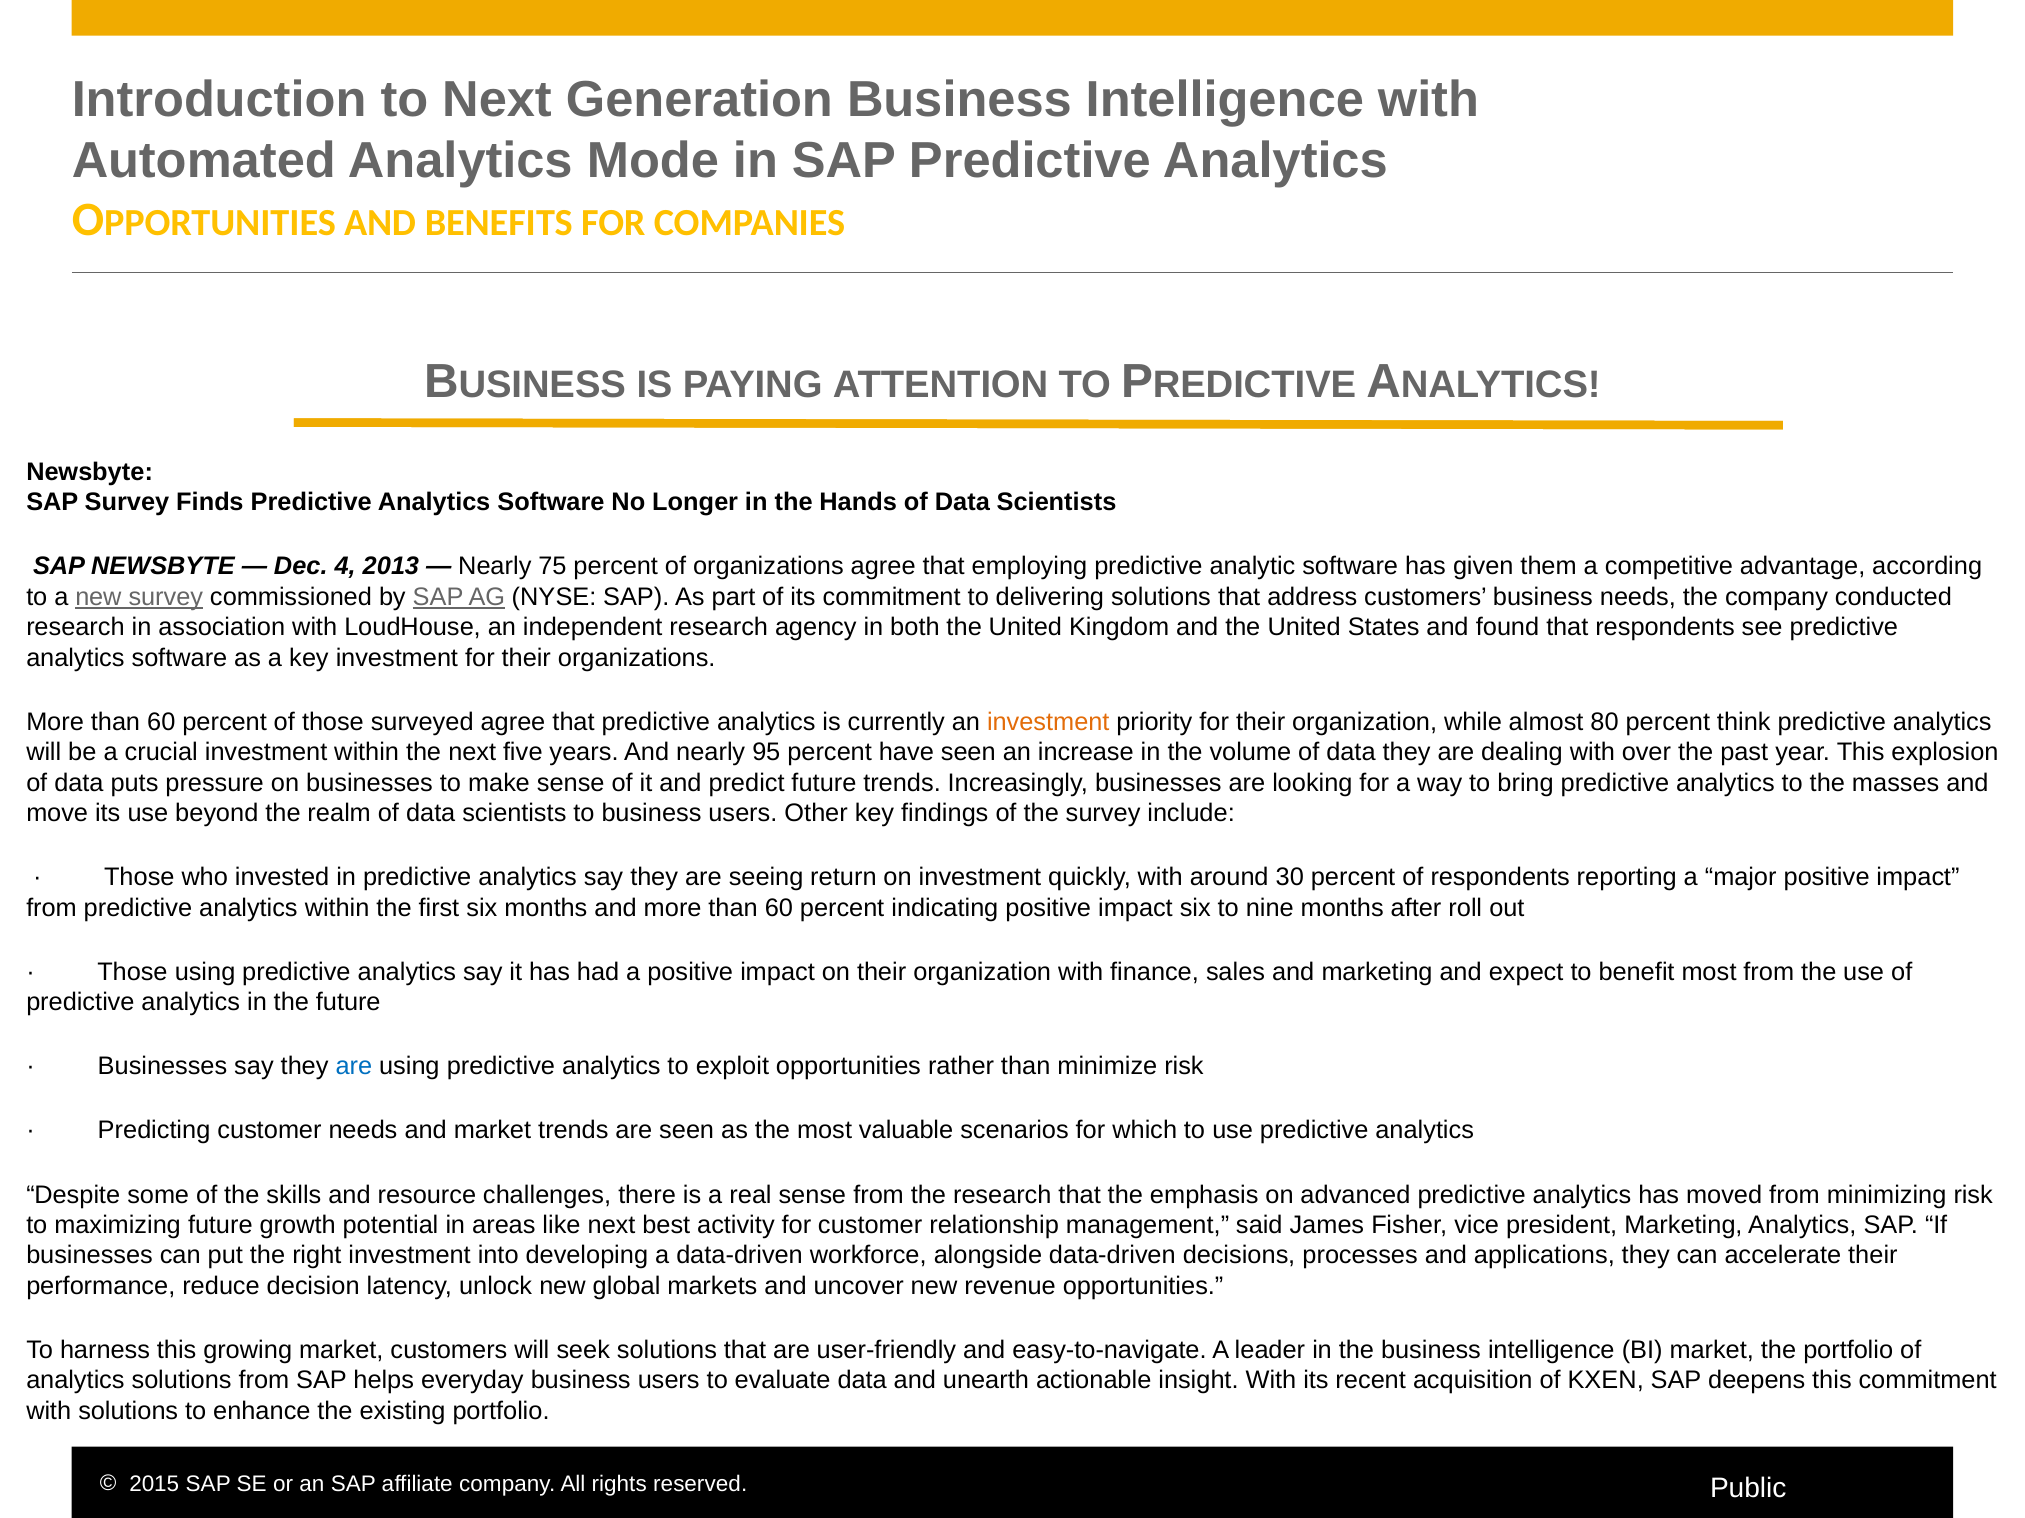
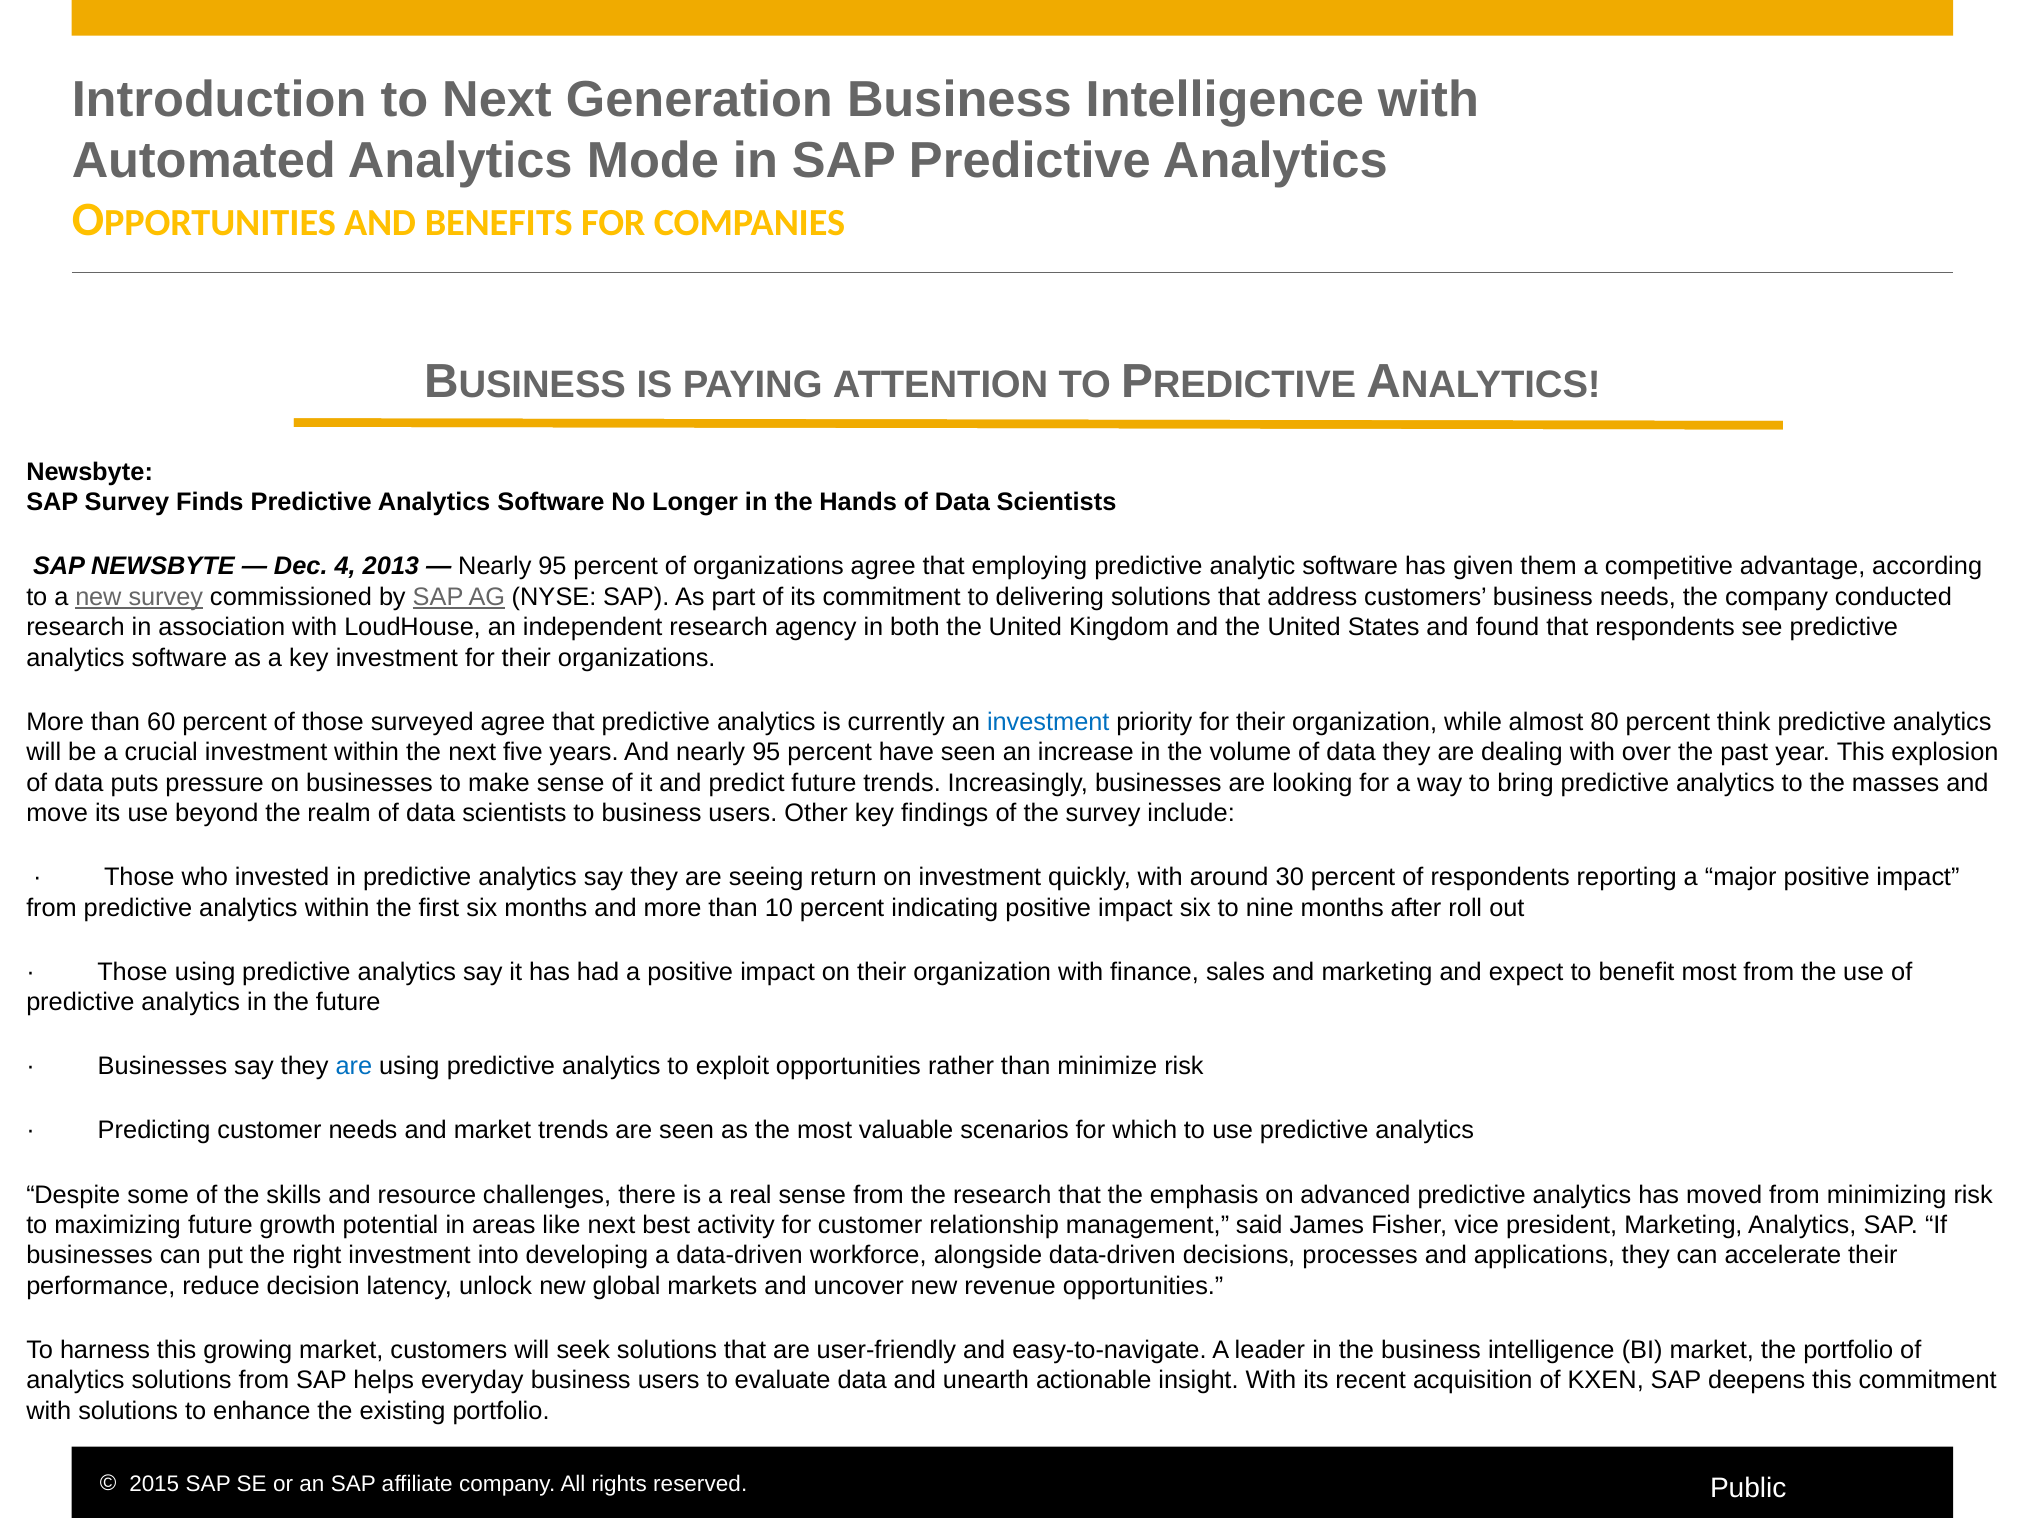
75: 75 -> 95 (552, 567)
investment colour: orange -> blue (1048, 722)
and more than 60: 60 -> 10 (779, 908)
